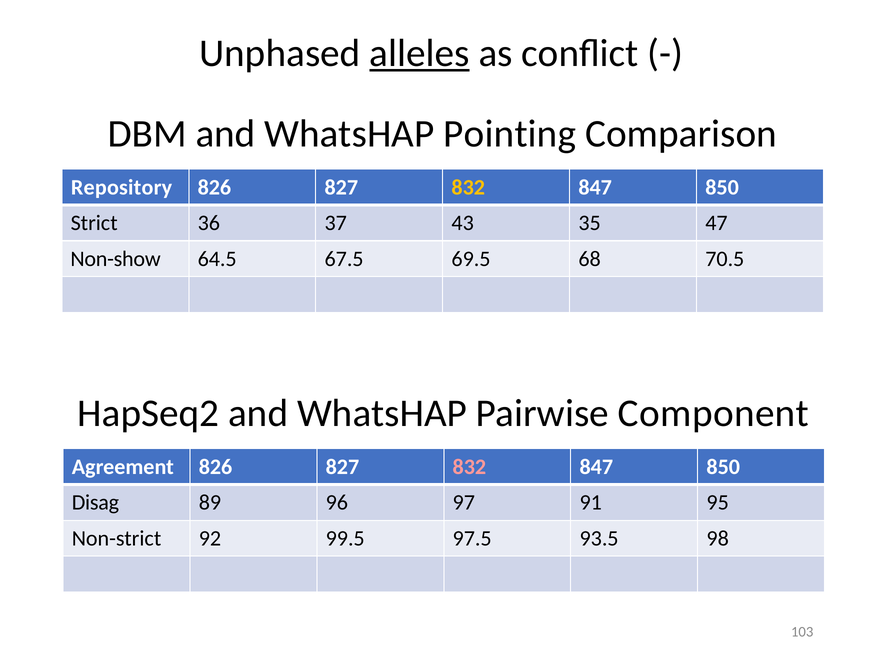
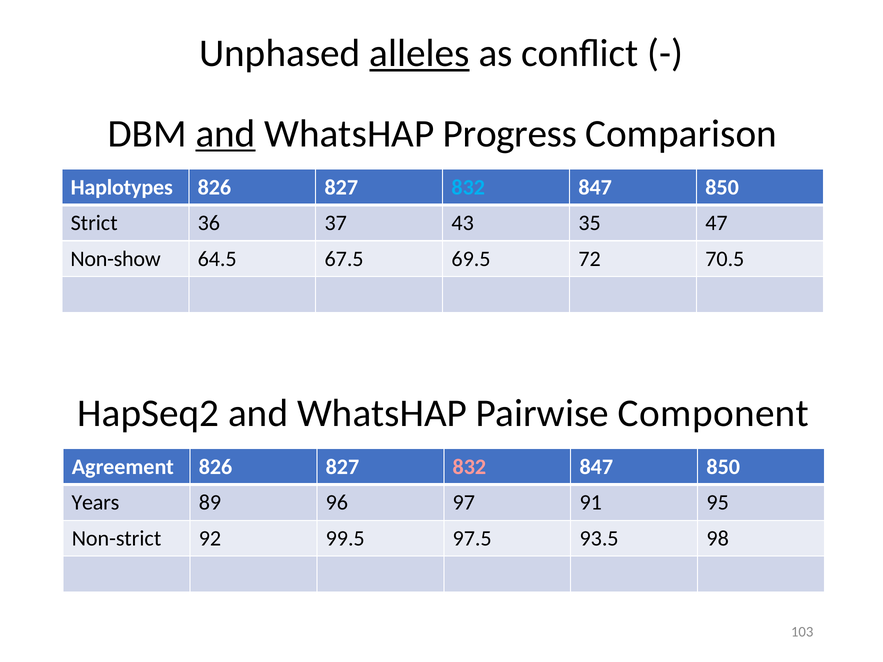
and underline: none -> present (226, 134)
Pointing: Pointing -> Progress (510, 134)
Repository: Repository -> Haplotypes (122, 187)
832 colour: yellow -> light blue (468, 187)
68: 68 -> 72 (590, 259)
Disag: Disag -> Years (95, 503)
